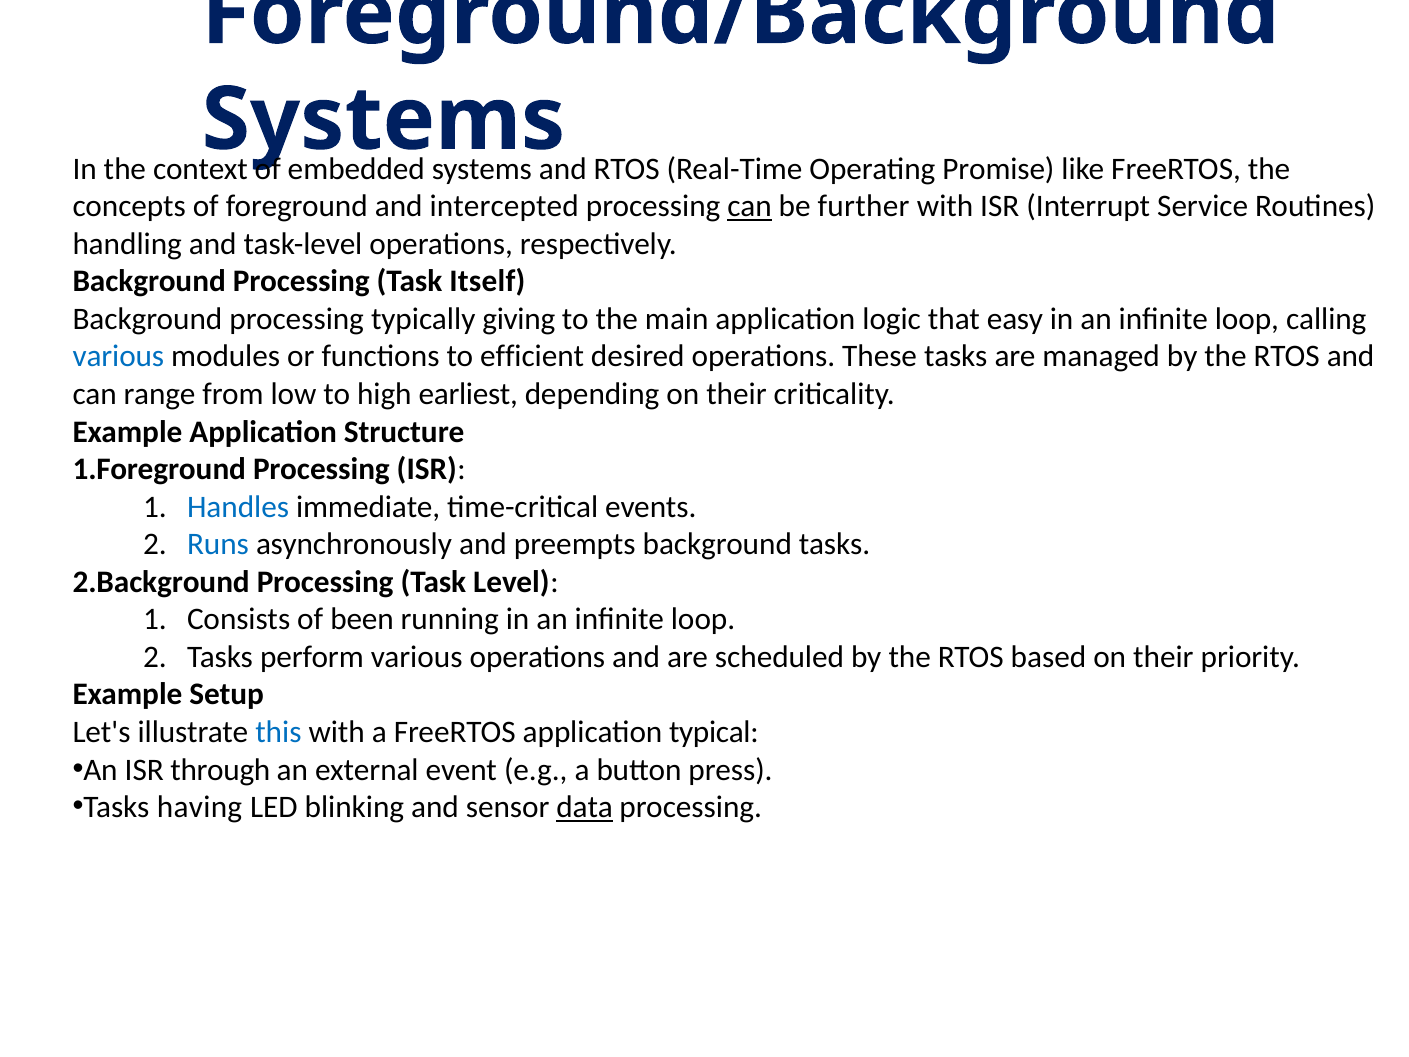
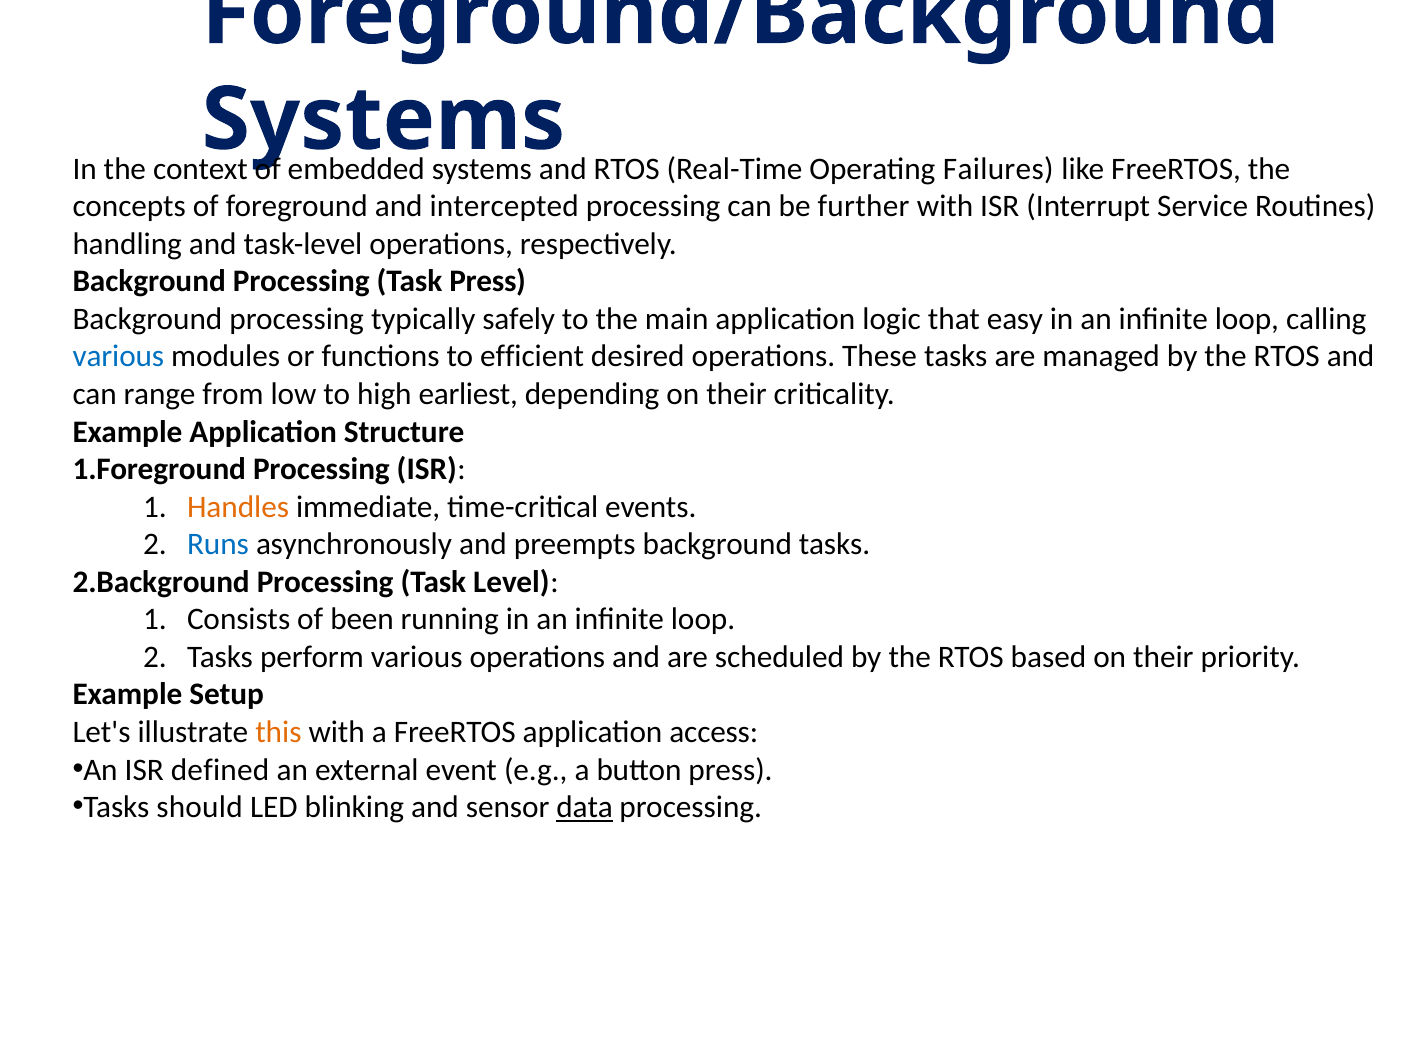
Promise: Promise -> Failures (998, 169)
can underline: present -> none (750, 206)
Task Itself: Itself -> Press (488, 281)
giving: giving -> safely (519, 319)
Handles colour: blue -> orange (238, 507)
this colour: blue -> orange (278, 732)
typical: typical -> access (714, 732)
through: through -> defined (220, 770)
having: having -> should (200, 807)
